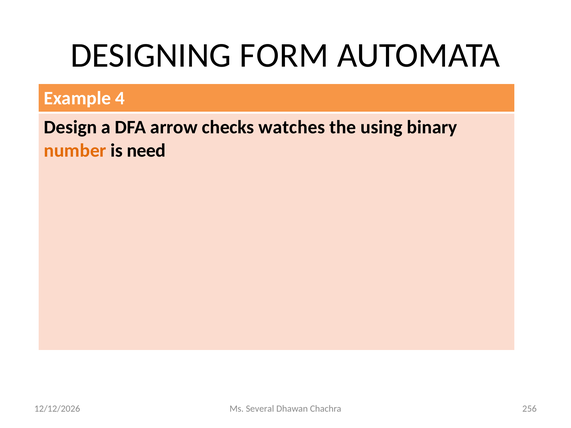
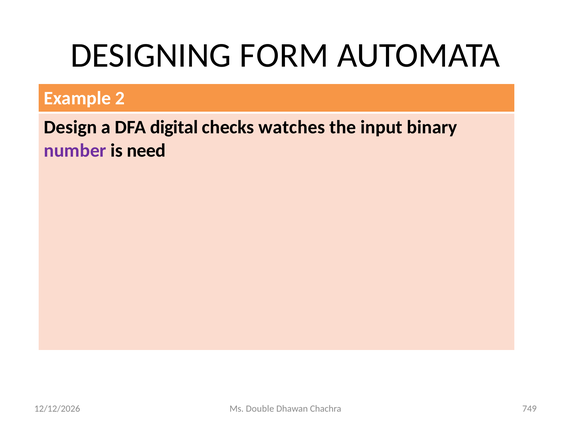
4: 4 -> 2 (120, 98)
arrow: arrow -> digital (174, 127)
using: using -> input (381, 127)
number colour: orange -> purple (75, 151)
Several: Several -> Double (260, 409)
256: 256 -> 749 (529, 409)
